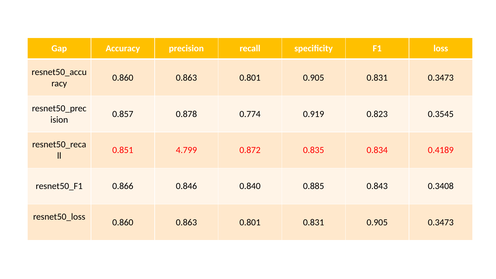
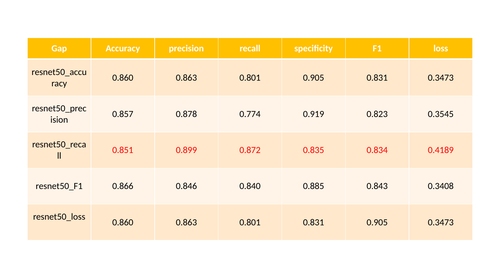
4.799: 4.799 -> 0.899 (186, 150)
